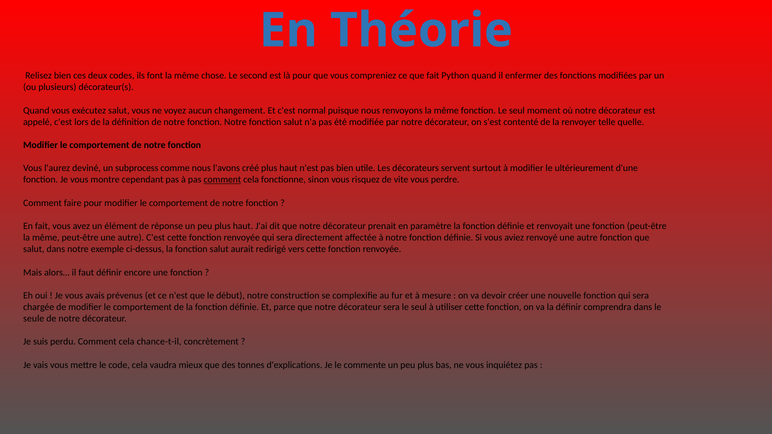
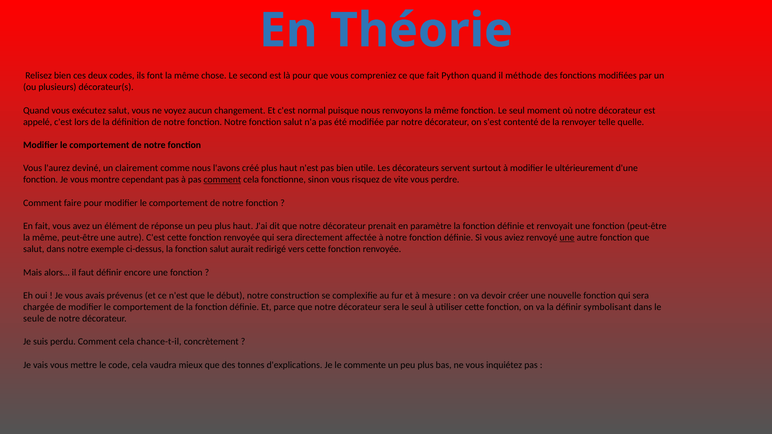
enfermer: enfermer -> méthode (523, 76)
subprocess: subprocess -> clairement (137, 168)
une underline: none -> present (567, 238)
comprendra: comprendra -> symbolisant (607, 307)
